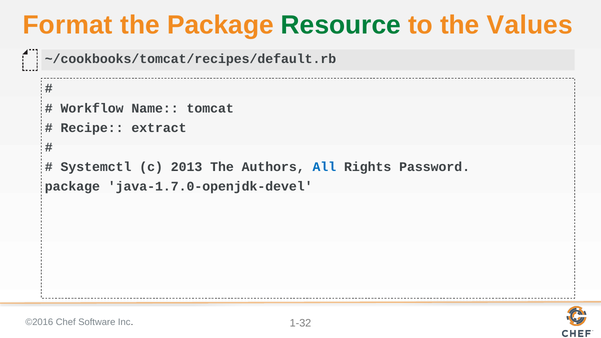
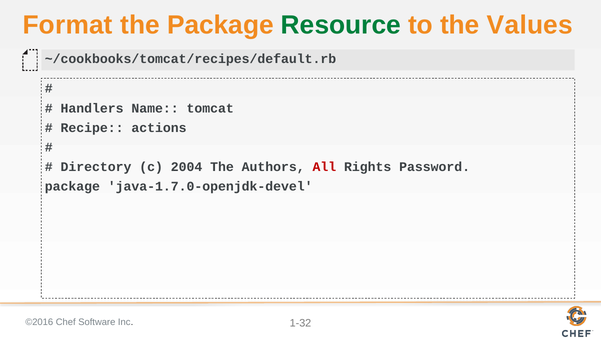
Workflow: Workflow -> Handlers (92, 108)
extract: extract -> actions (159, 128)
Systemctl: Systemctl -> Directory (96, 167)
2013: 2013 -> 2004 (187, 167)
All colour: blue -> red (324, 167)
